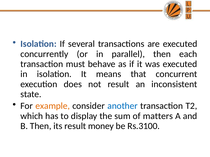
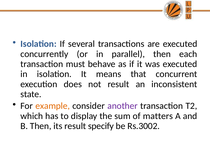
another colour: blue -> purple (122, 106)
money: money -> specify (101, 126)
Rs.3100: Rs.3100 -> Rs.3002 (144, 126)
